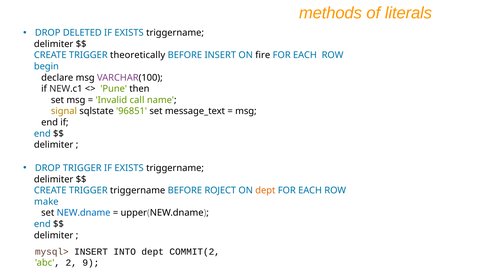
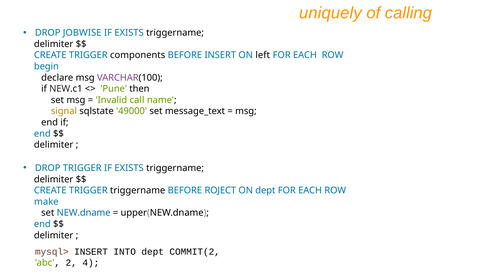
methods: methods -> uniquely (330, 13)
literals: literals -> calling (408, 13)
DELETED: DELETED -> JOBWISE (82, 33)
theoretically: theoretically -> components (138, 55)
fire: fire -> left (263, 55)
96851: 96851 -> 49000 (132, 111)
dept colour: orange -> blue (265, 191)
9: 9 -> 4 (91, 263)
